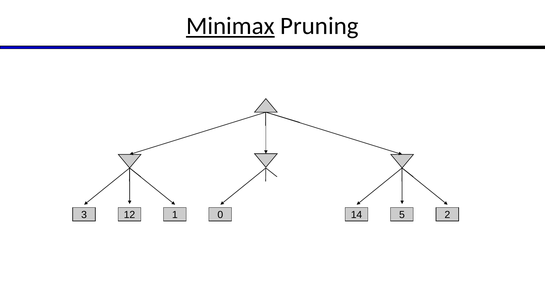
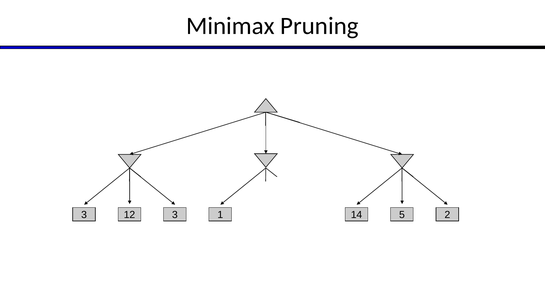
Minimax underline: present -> none (230, 26)
12 1: 1 -> 3 (175, 215)
0: 0 -> 1 (220, 215)
